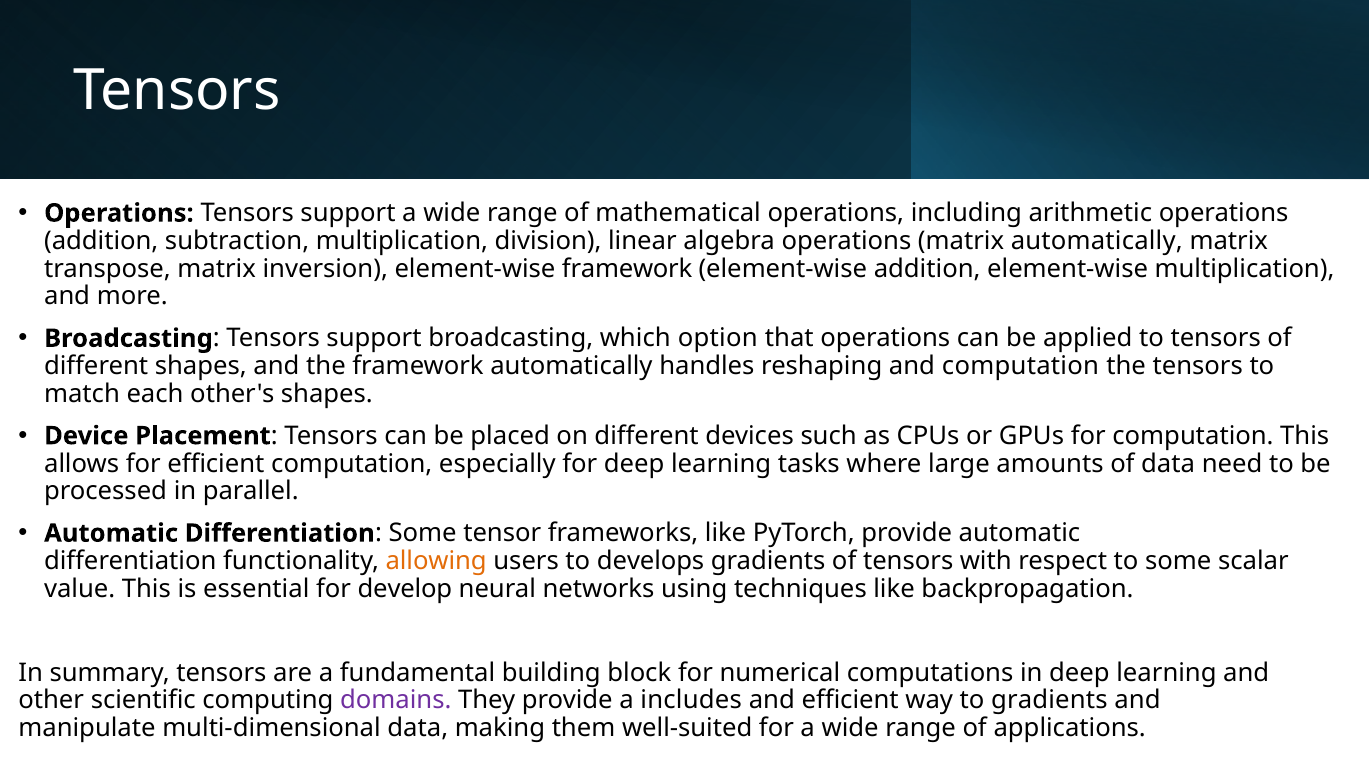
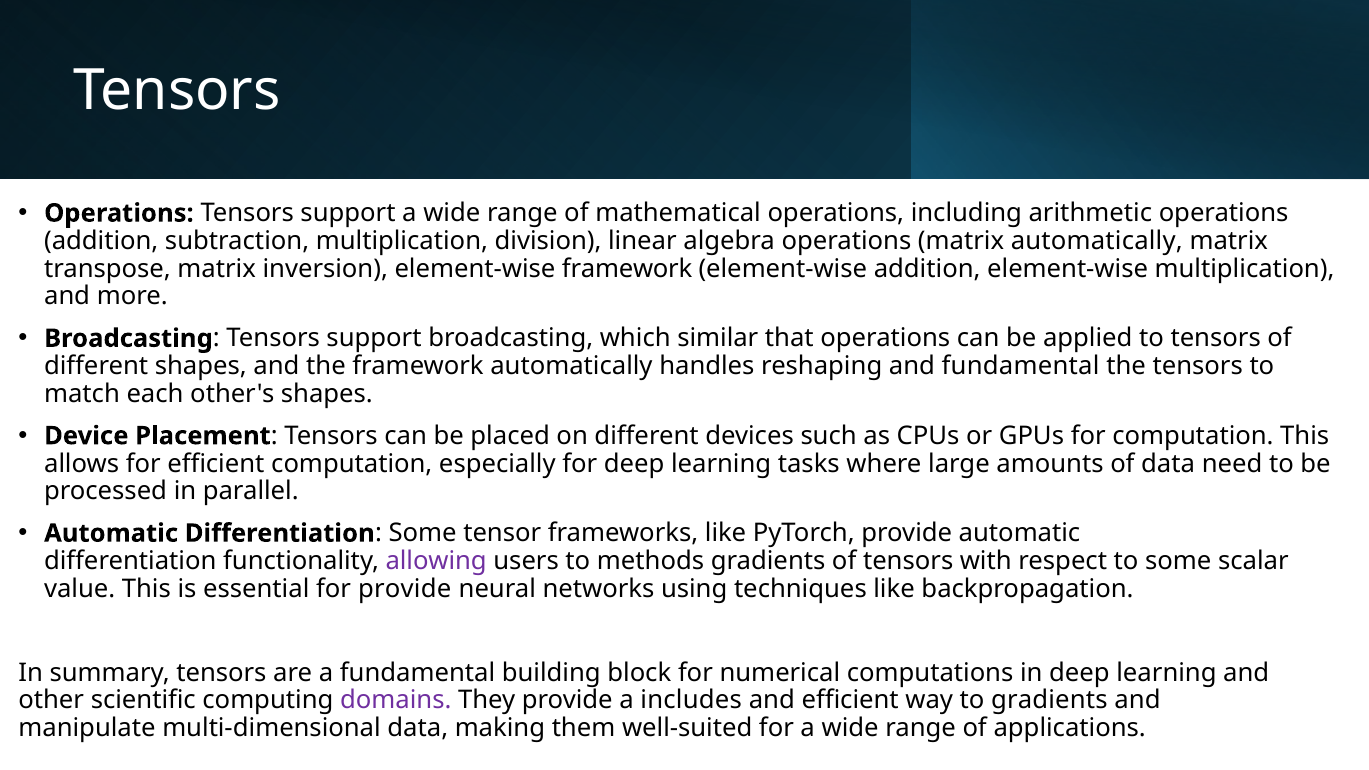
option: option -> similar (718, 338)
and computation: computation -> fundamental (1021, 366)
allowing colour: orange -> purple (436, 561)
develops: develops -> methods (651, 561)
for develop: develop -> provide (405, 589)
